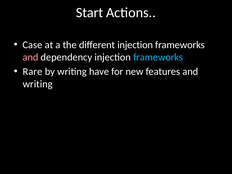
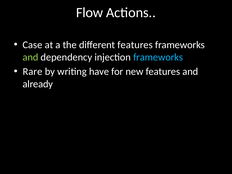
Start: Start -> Flow (90, 13)
different injection: injection -> features (135, 45)
and colour: pink -> light green (30, 57)
writing: writing -> already (38, 84)
